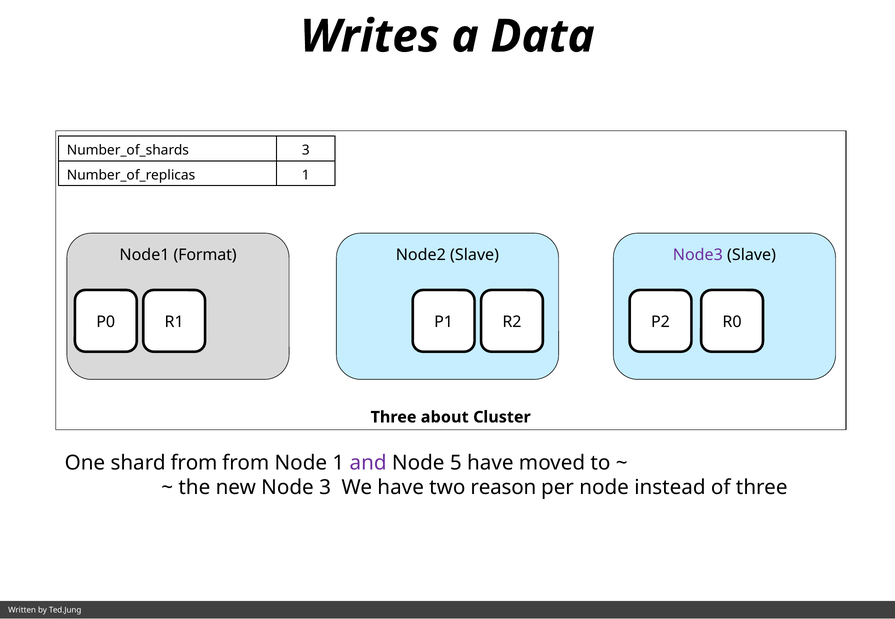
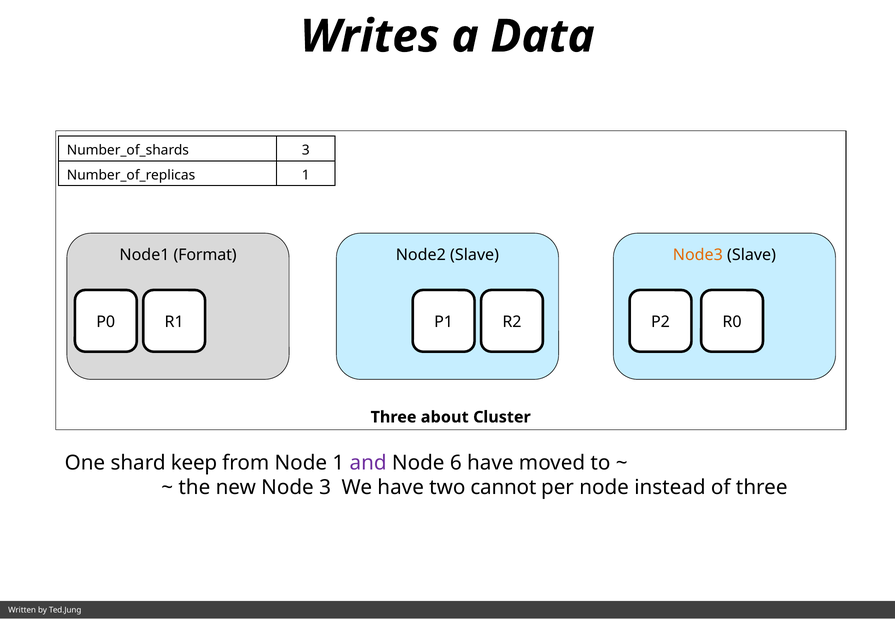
Node3 colour: purple -> orange (698, 255)
shard from: from -> keep (194, 463)
5: 5 -> 6 (456, 463)
reason: reason -> cannot (503, 488)
